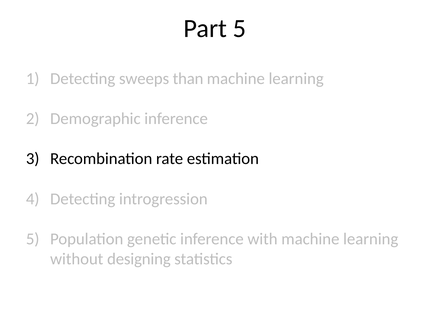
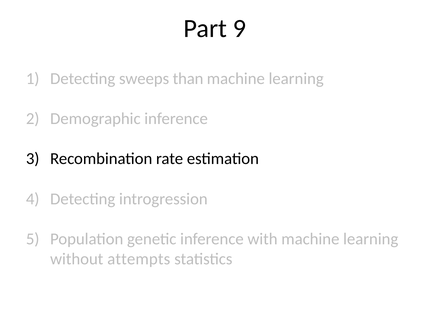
Part 5: 5 -> 9 (240, 29)
designing: designing -> attempts (139, 259)
